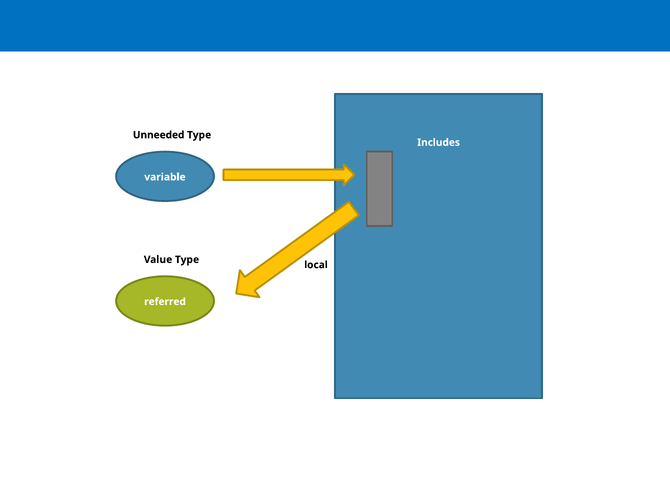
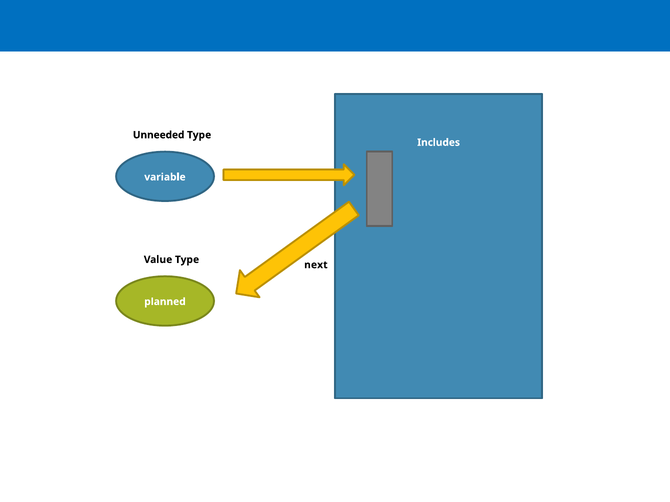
local: local -> next (316, 265)
referred: referred -> planned (165, 302)
